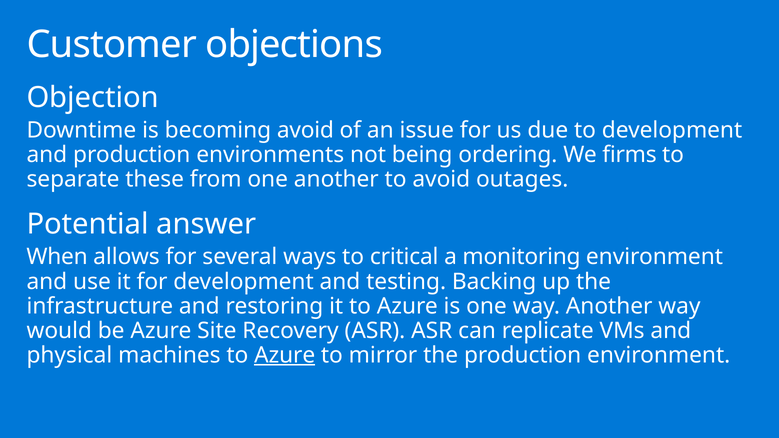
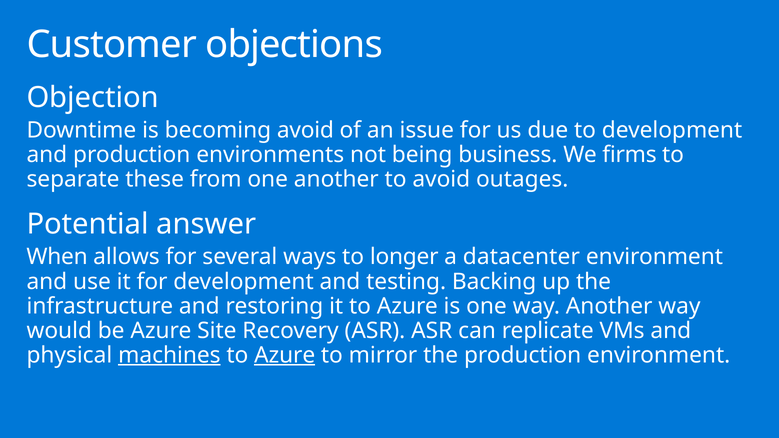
ordering: ordering -> business (508, 155)
critical: critical -> longer (404, 257)
monitoring: monitoring -> datacenter (521, 257)
machines underline: none -> present (169, 355)
